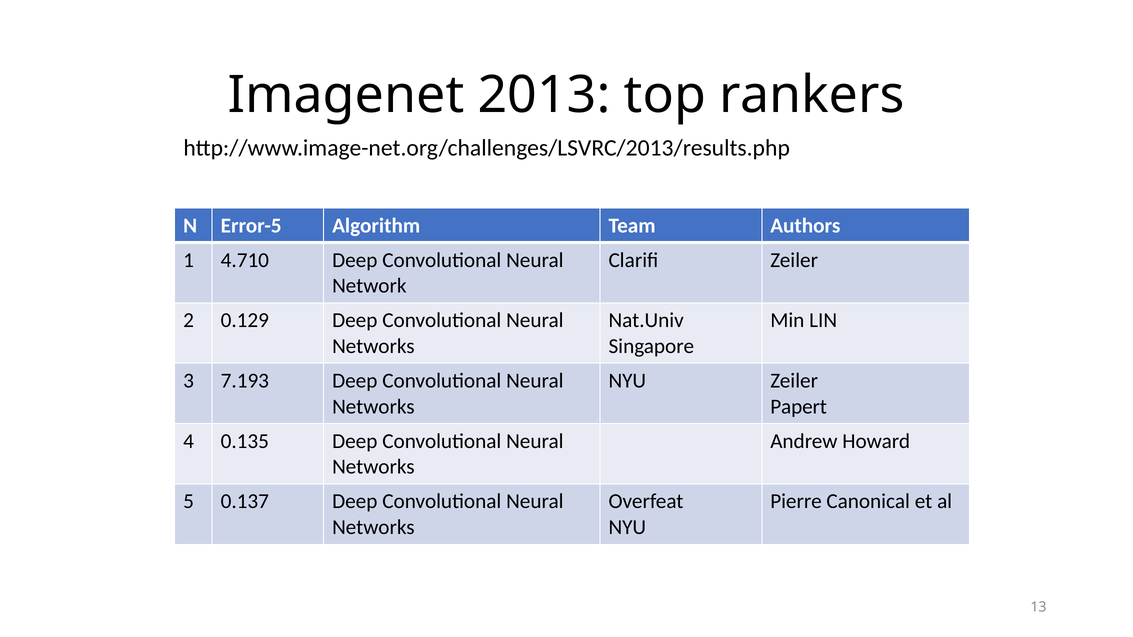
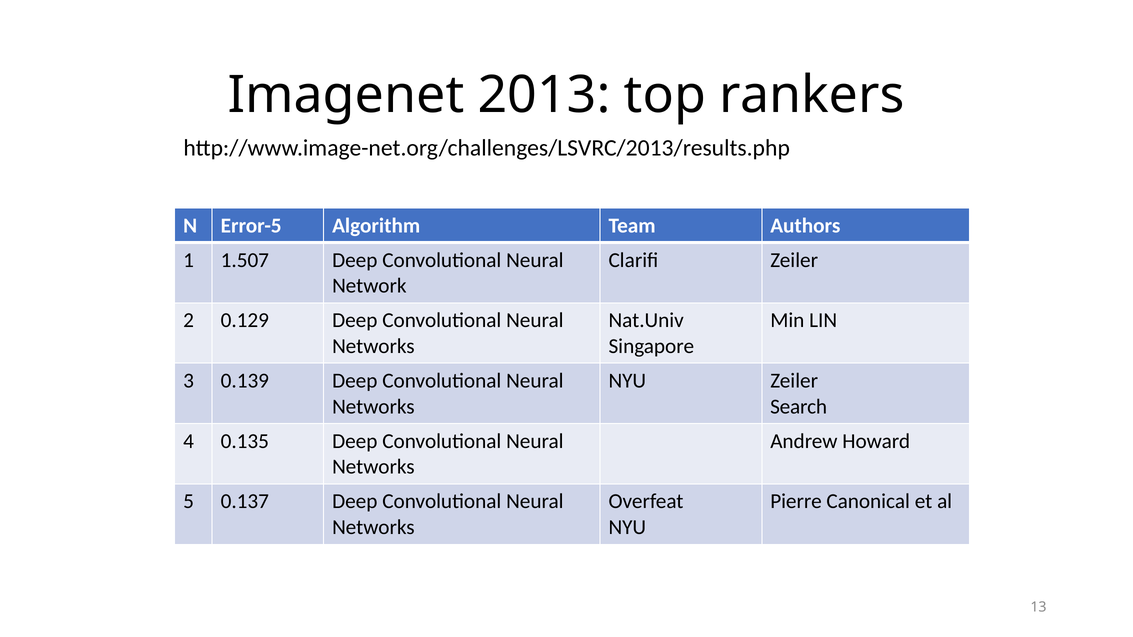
4.710: 4.710 -> 1.507 (245, 260)
7.193: 7.193 -> 0.139 (245, 381)
Papert: Papert -> Search (799, 407)
